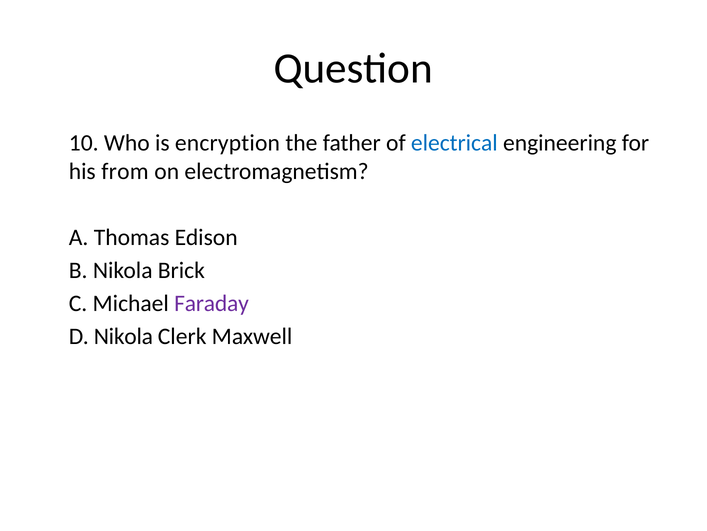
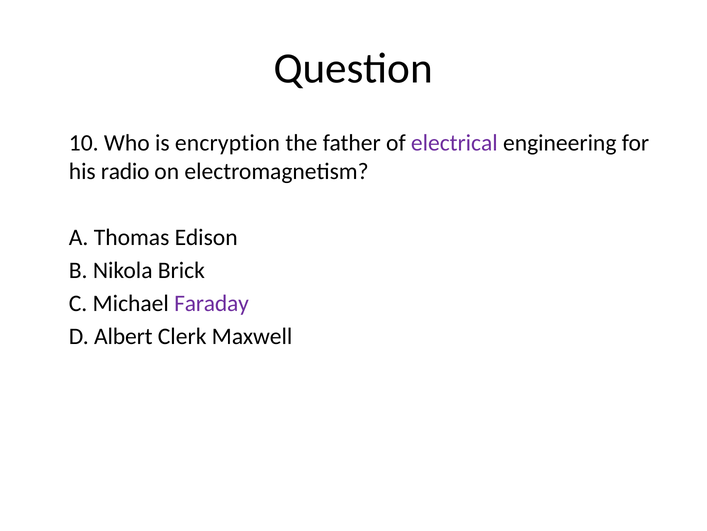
electrical colour: blue -> purple (454, 143)
from: from -> radio (125, 171)
D Nikola: Nikola -> Albert (123, 336)
